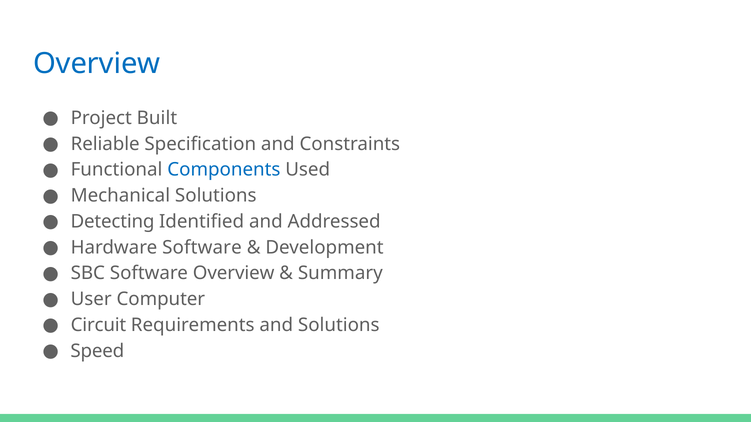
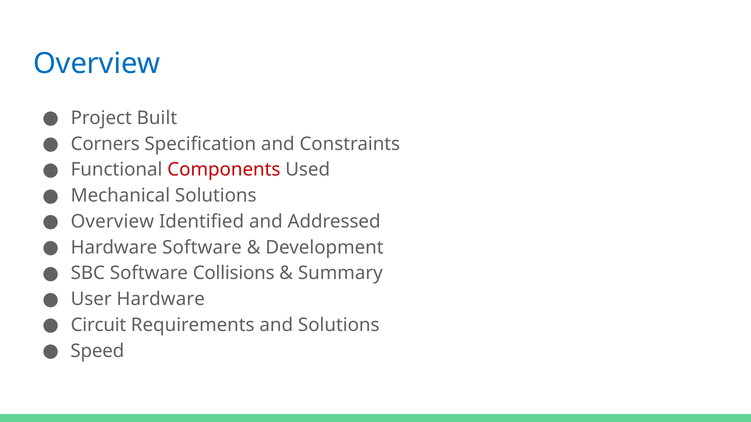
Reliable: Reliable -> Corners (105, 144)
Components colour: blue -> red (224, 170)
Detecting: Detecting -> Overview (112, 222)
Software Overview: Overview -> Collisions (234, 274)
User Computer: Computer -> Hardware (161, 299)
